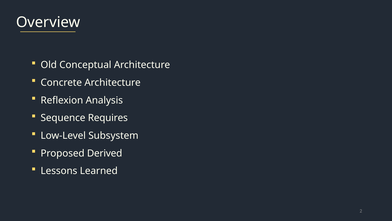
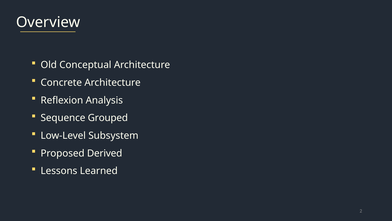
Requires: Requires -> Grouped (108, 118)
